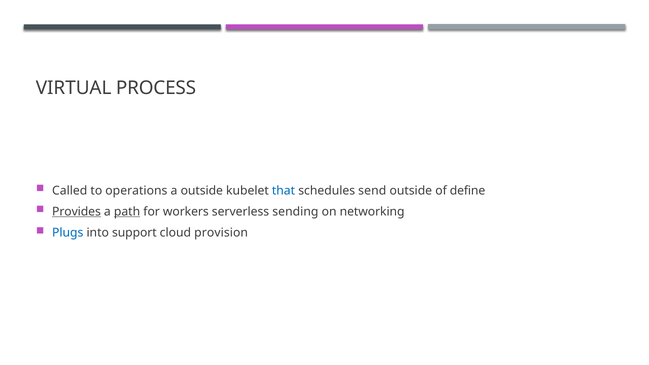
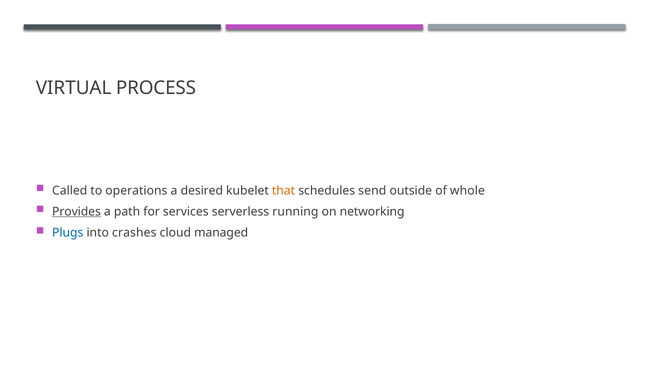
a outside: outside -> desired (202, 191)
that colour: blue -> orange (284, 191)
define: define -> whole (467, 191)
path underline: present -> none (127, 212)
workers: workers -> services (186, 212)
sending: sending -> running (295, 212)
support: support -> crashes (134, 233)
provision: provision -> managed (221, 233)
